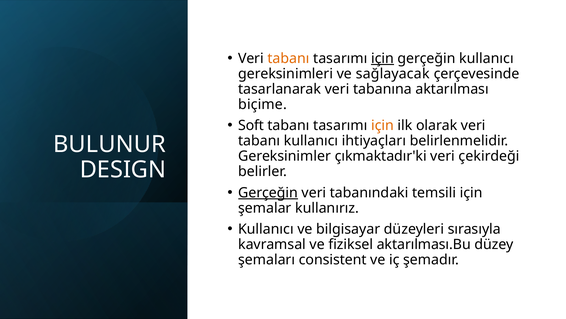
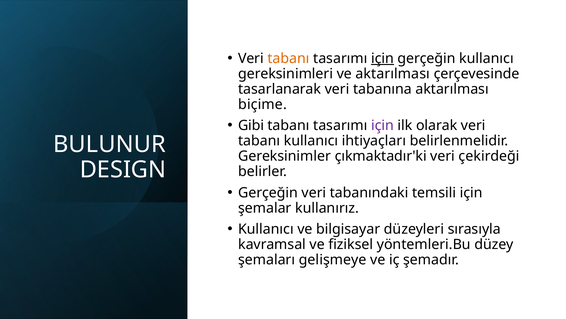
ve sağlayacak: sağlayacak -> aktarılması (393, 74)
Soft: Soft -> Gibi (251, 125)
için colour: orange -> purple (382, 125)
Gerçeğin underline: present -> none (268, 192)
aktarılması.Bu: aktarılması.Bu -> yöntemleri.Bu (424, 244)
consistent: consistent -> gelişmeye (333, 259)
